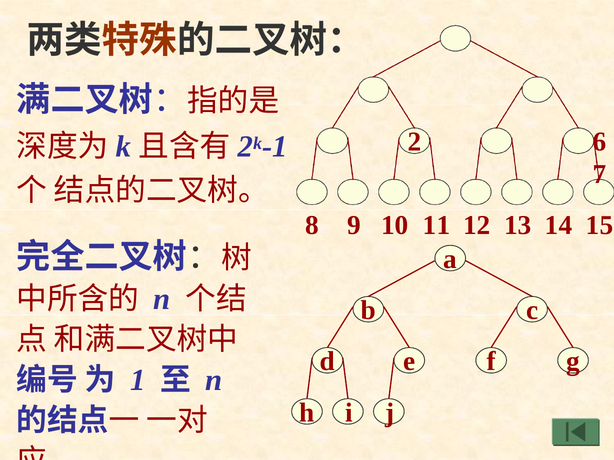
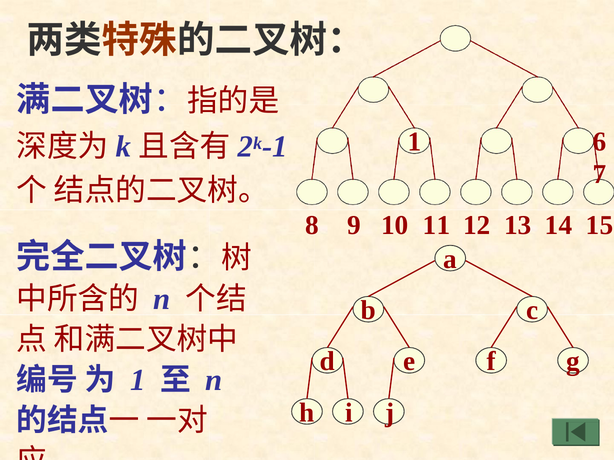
2: 2 -> 1 (414, 142)
